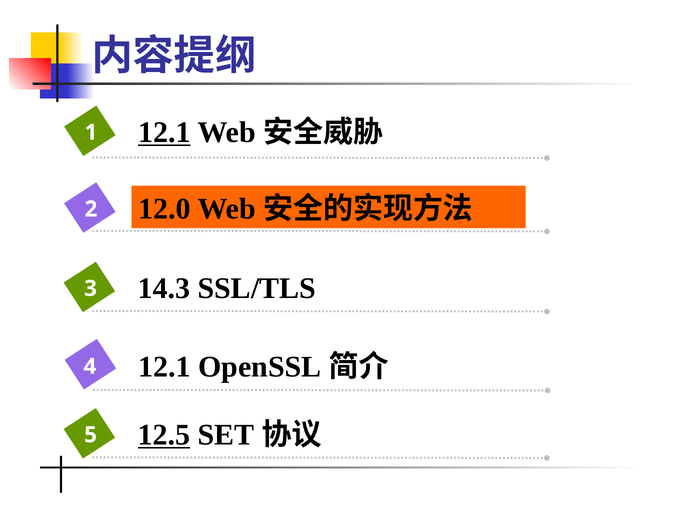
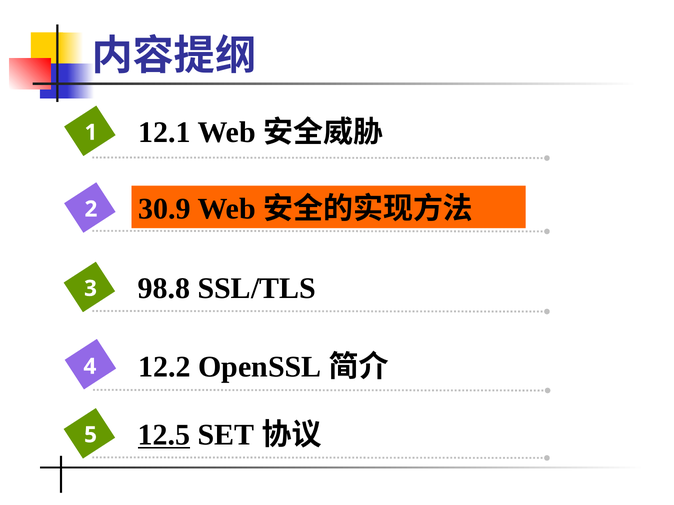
12.1 underline: present -> none (164, 133)
12.0: 12.0 -> 30.9 (164, 209)
14.3: 14.3 -> 98.8 (164, 289)
12.1: 12.1 -> 12.2 (164, 367)
